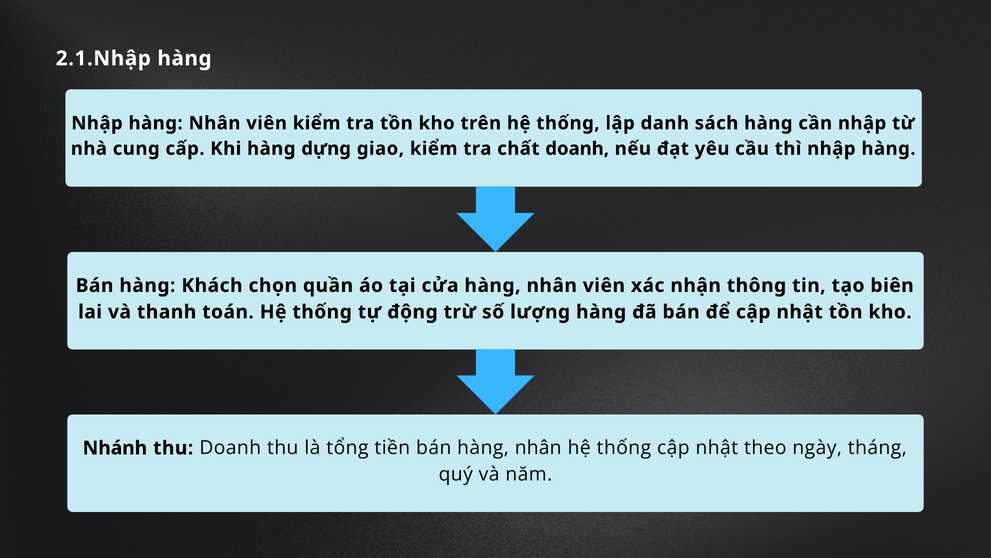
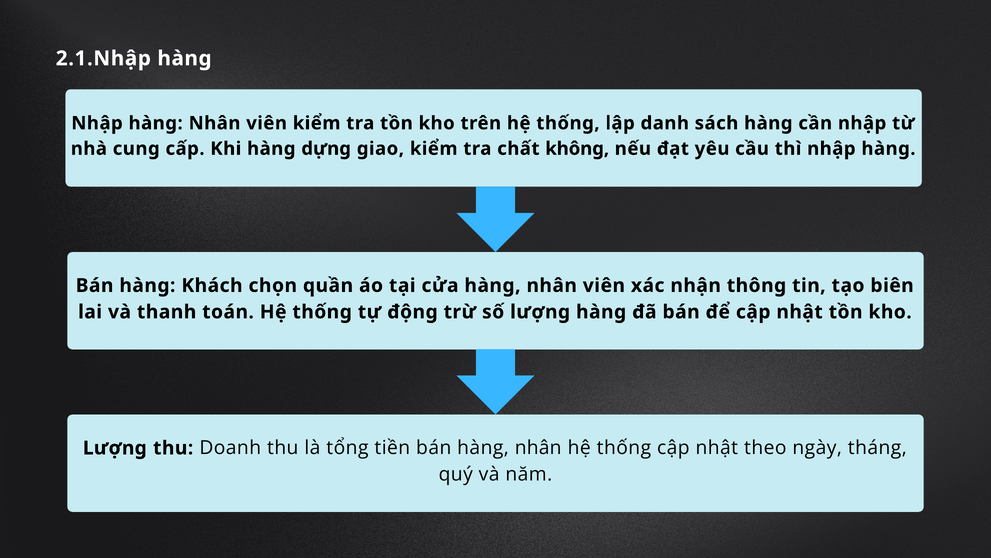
chất doanh: doanh -> không (577, 149)
Nhánh: Nhánh -> Lượng (115, 448)
